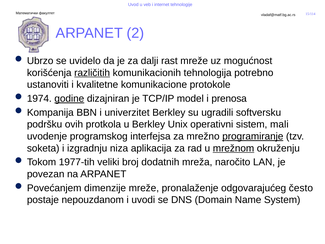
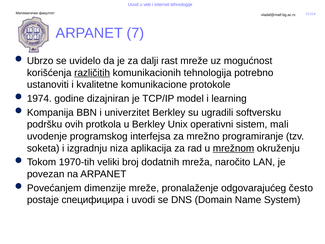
2: 2 -> 7 (135, 33)
godine underline: present -> none (69, 98)
prenosa: prenosa -> learning (229, 98)
programiranje underline: present -> none (253, 136)
1977-tih: 1977-tih -> 1970-tih (77, 162)
nepouzdanom: nepouzdanom -> специфицира (93, 200)
